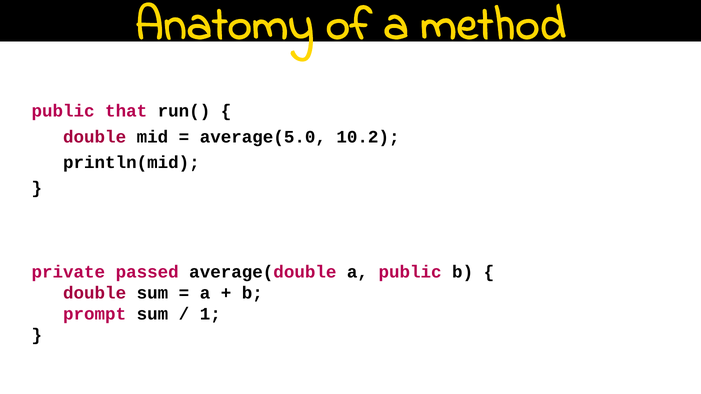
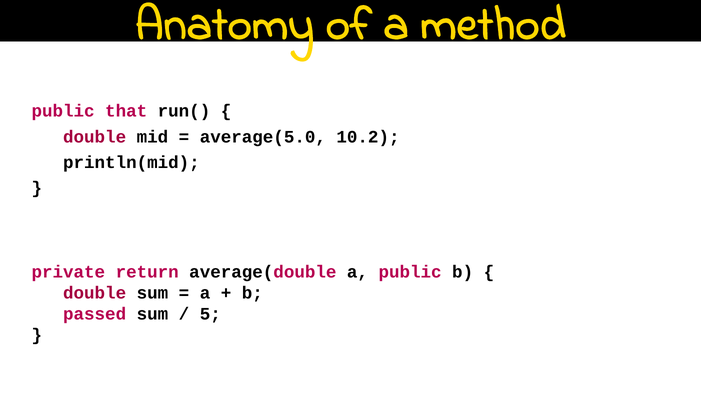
passed: passed -> return (147, 272)
prompt: prompt -> passed (95, 314)
1: 1 -> 5 (210, 314)
